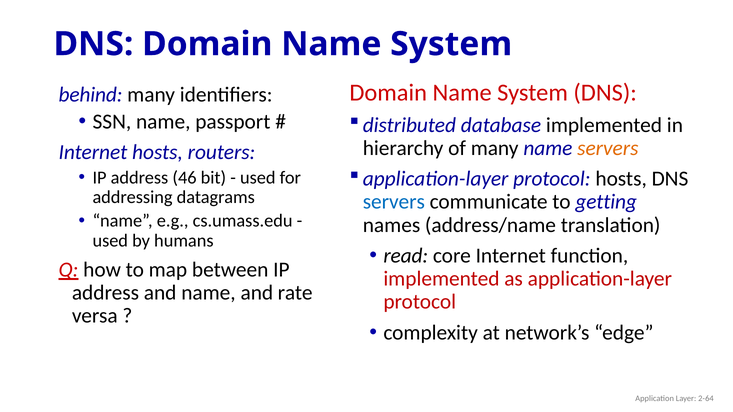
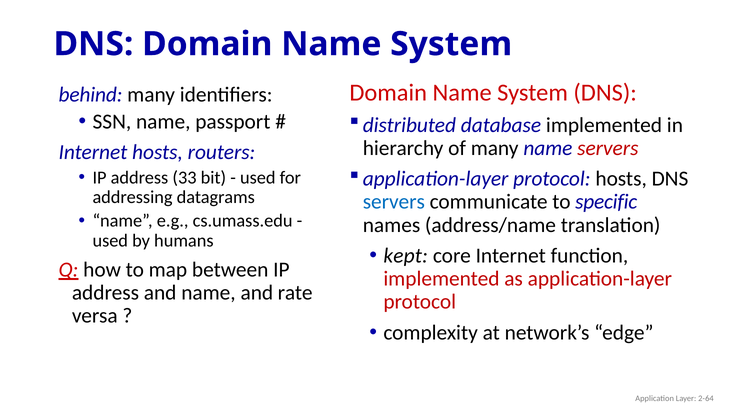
servers colour: orange -> red (608, 148)
46: 46 -> 33 (185, 178)
getting: getting -> specific (606, 202)
read: read -> kept (406, 256)
